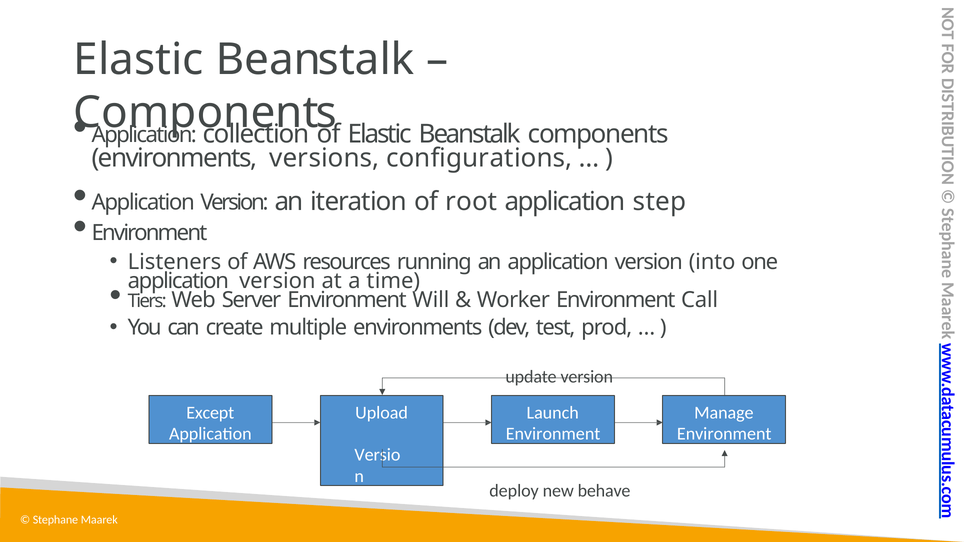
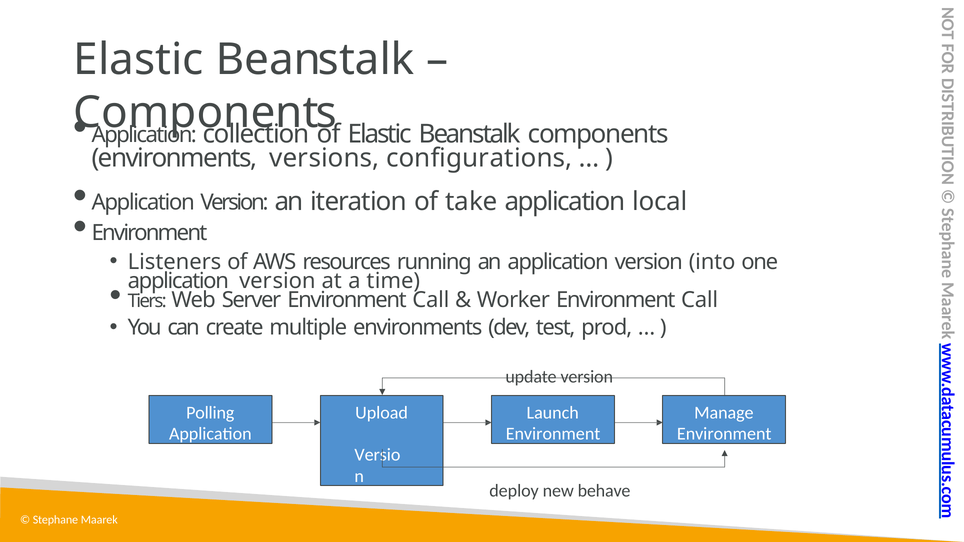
root: root -> take (471, 202)
step: step -> local (660, 202)
Server Environment Will: Will -> Call (431, 300)
Except: Except -> Polling (210, 413)
